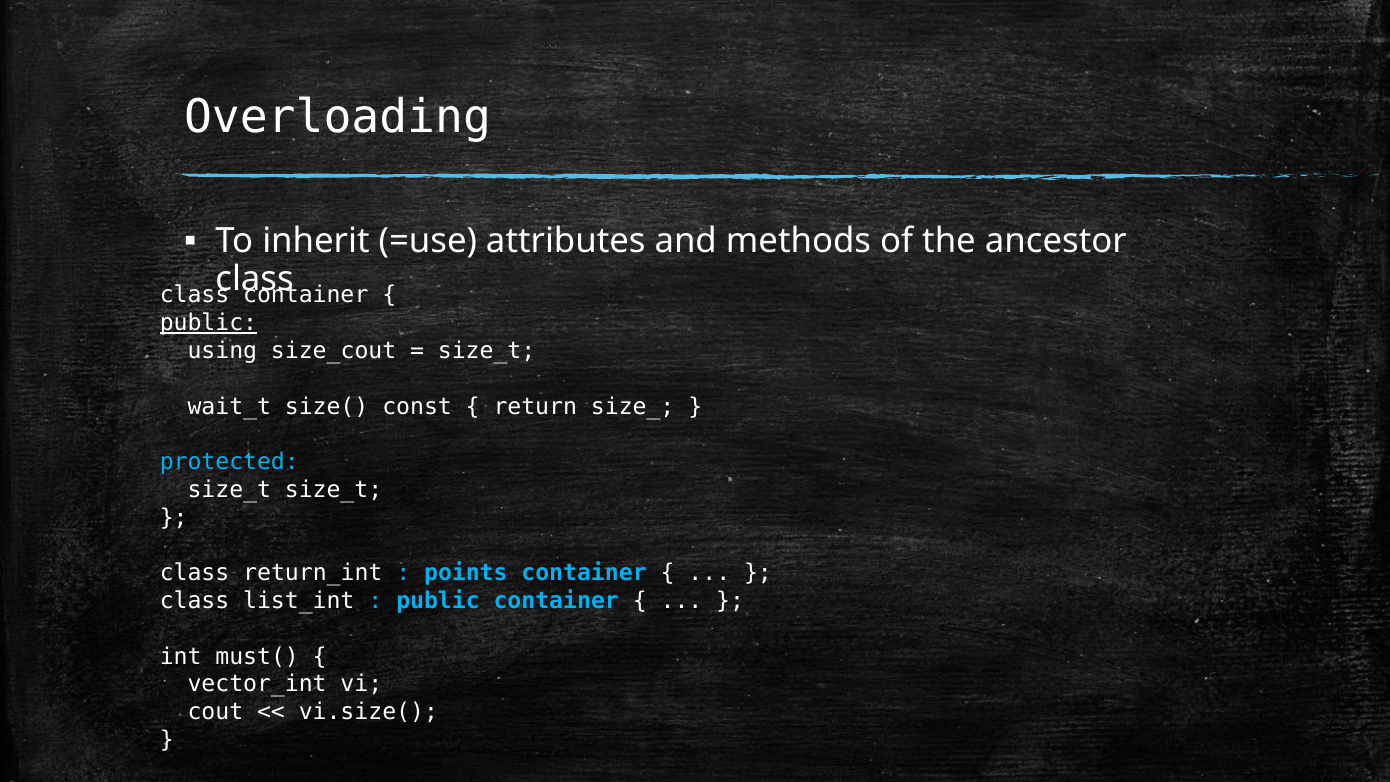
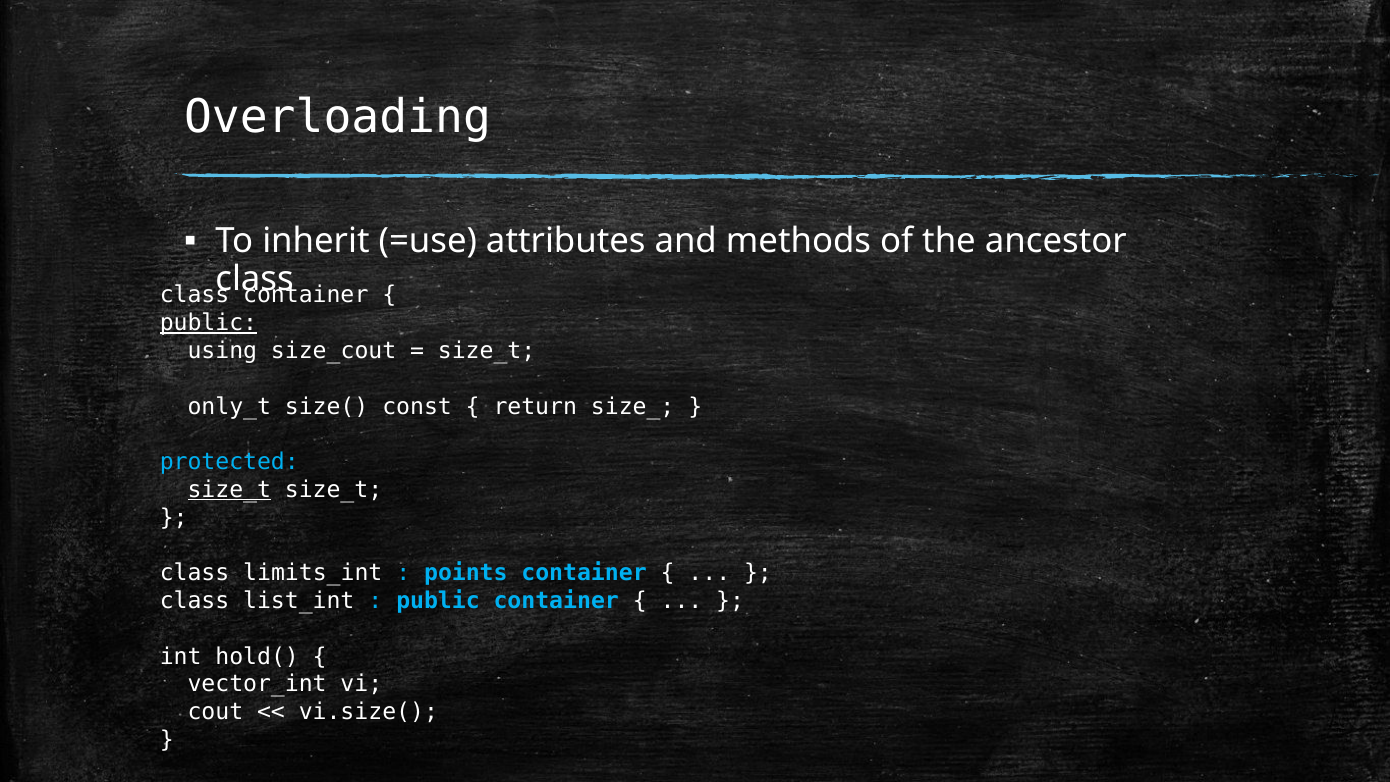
wait_t: wait_t -> only_t (229, 406)
size_t underline: none -> present (229, 490)
return_int: return_int -> limits_int (313, 573)
must(: must( -> hold( (257, 657)
